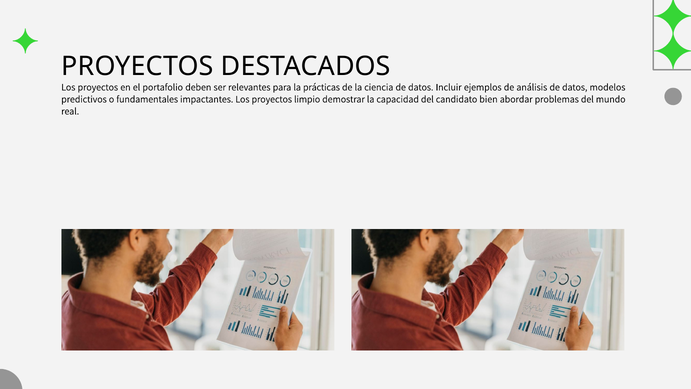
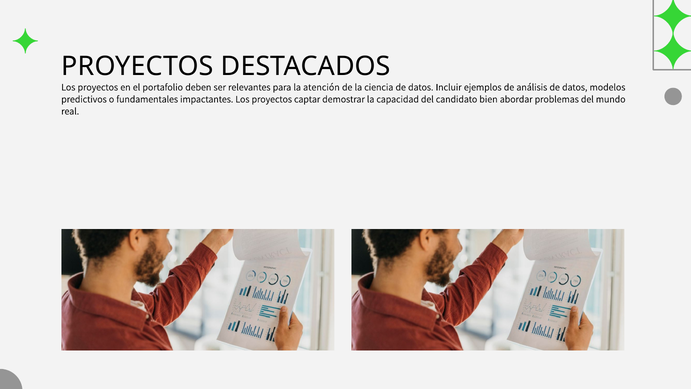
prácticas: prácticas -> atención (321, 87)
limpio: limpio -> captar (307, 99)
